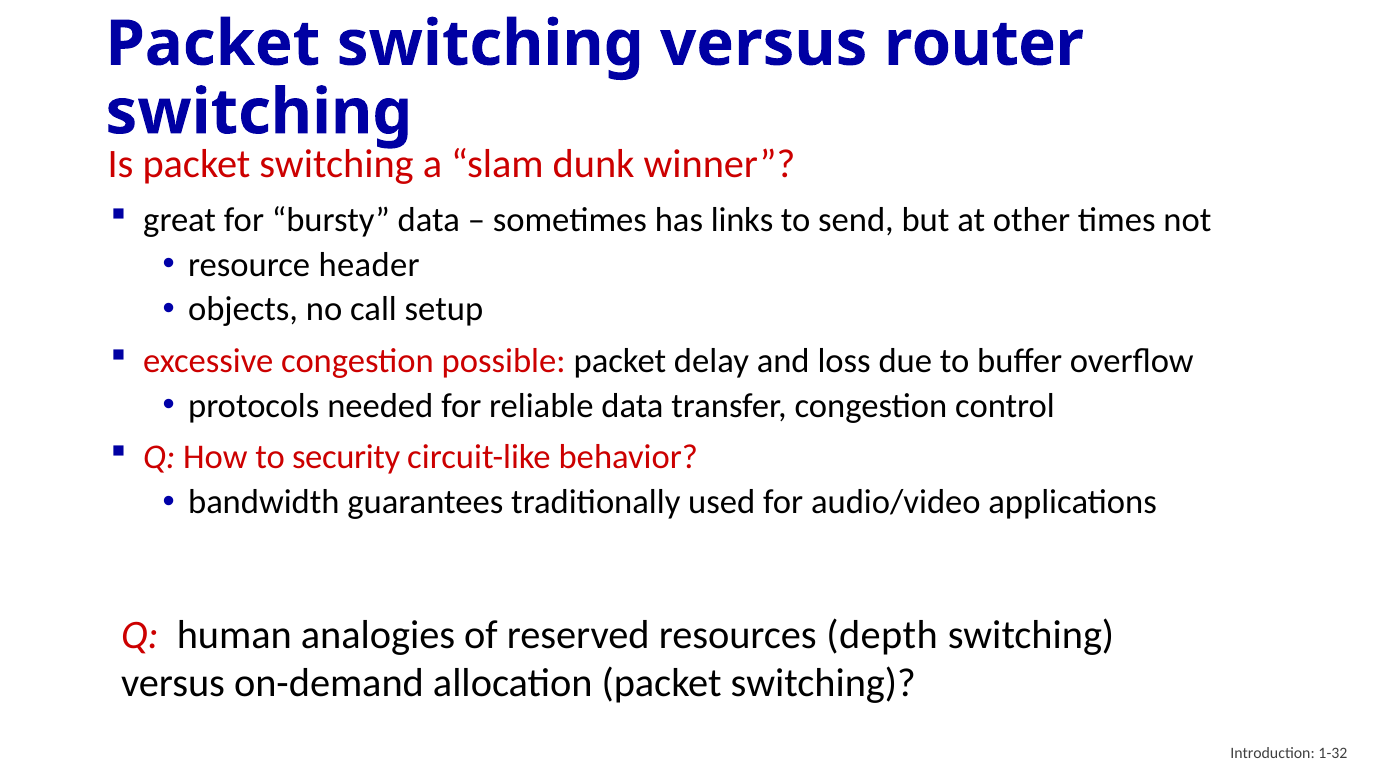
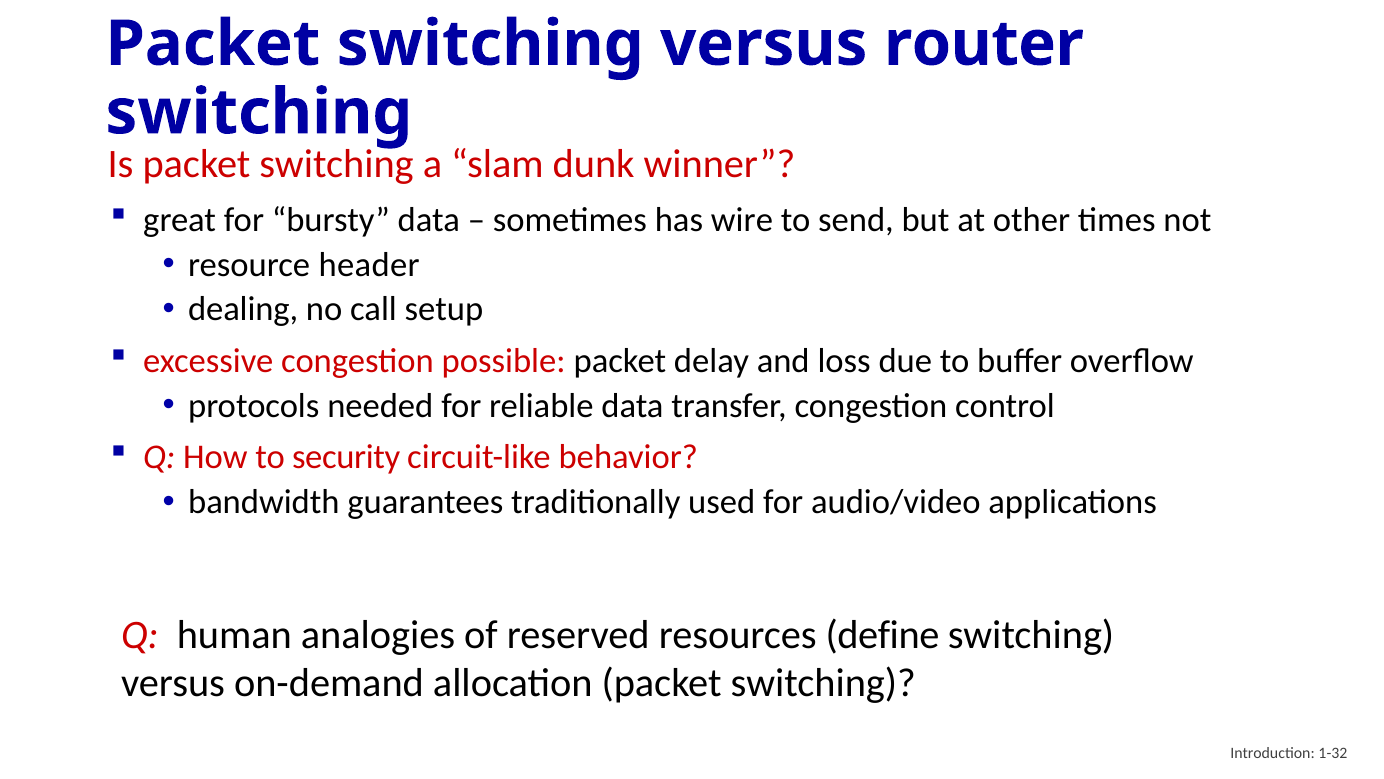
links: links -> wire (742, 220)
objects: objects -> dealing (243, 309)
depth: depth -> define (882, 635)
